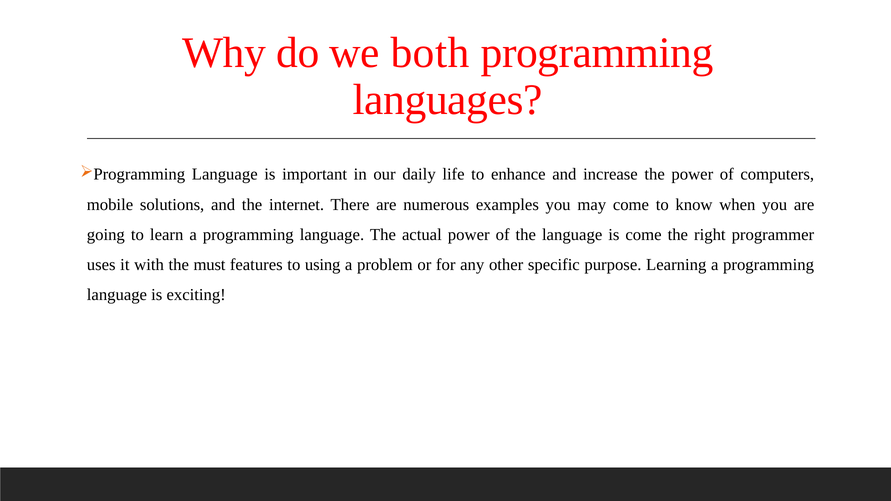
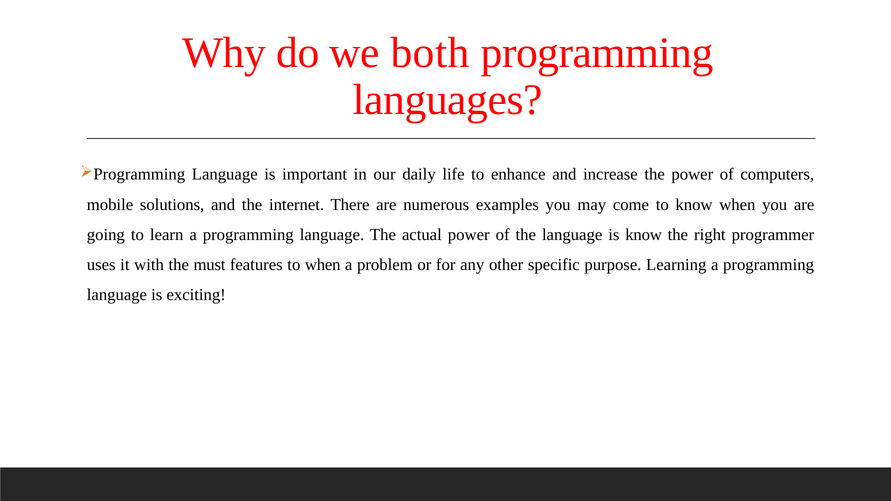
is come: come -> know (644, 235)
to using: using -> when (323, 265)
